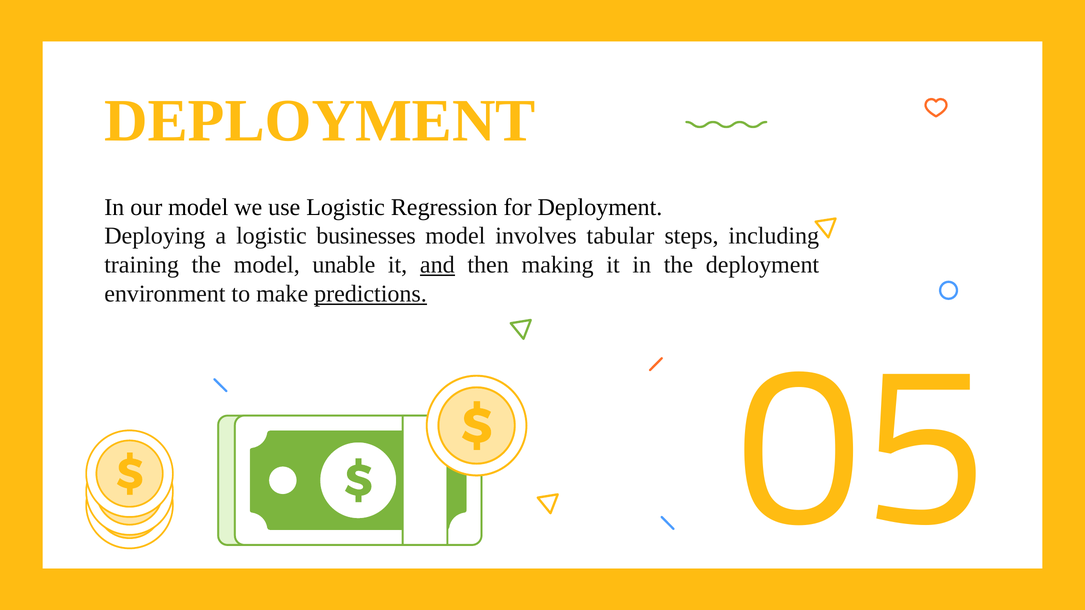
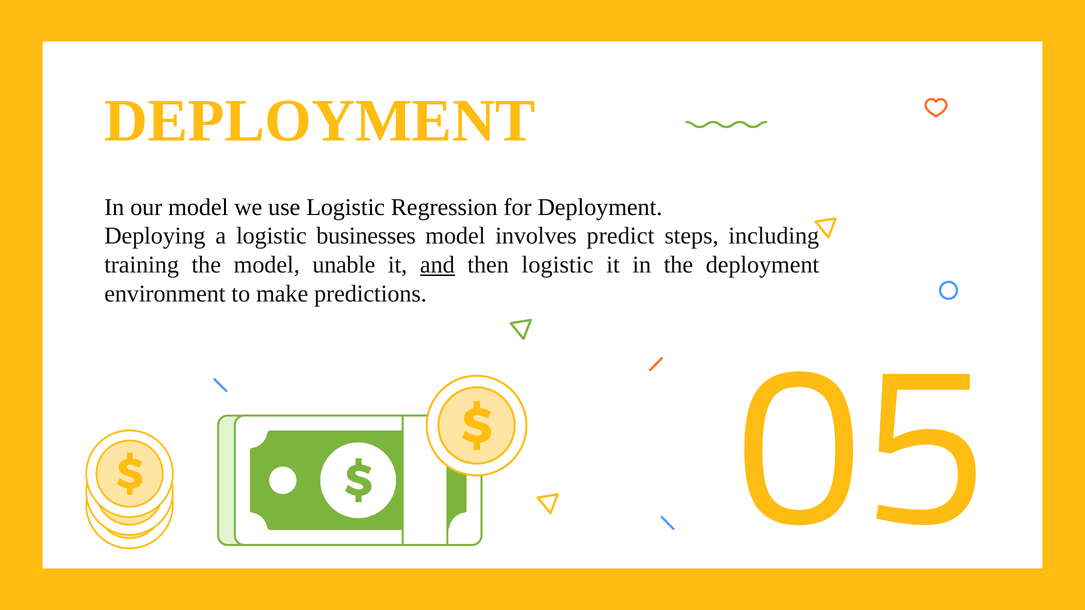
tabular: tabular -> predict (620, 236)
then making: making -> logistic (558, 265)
predictions underline: present -> none (370, 294)
